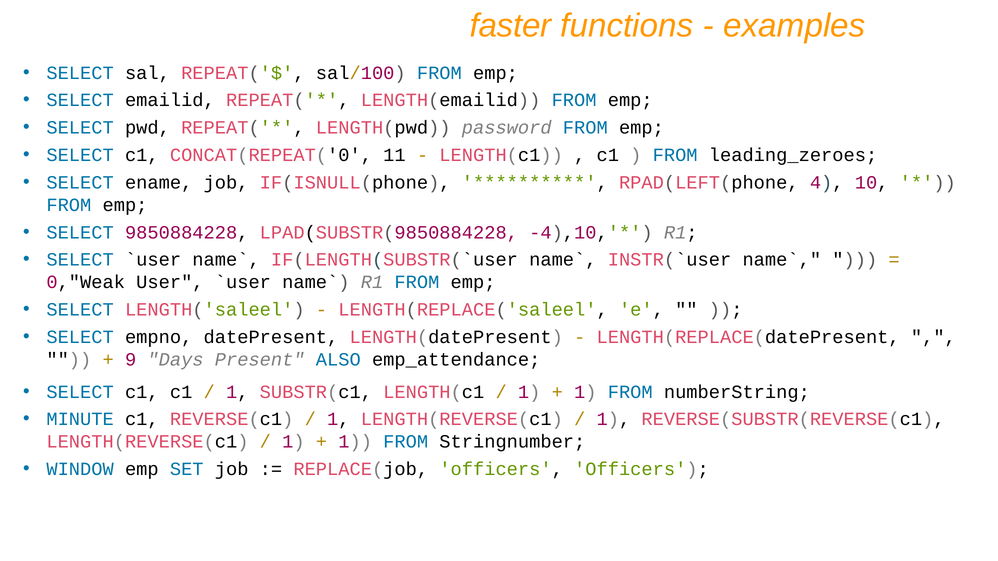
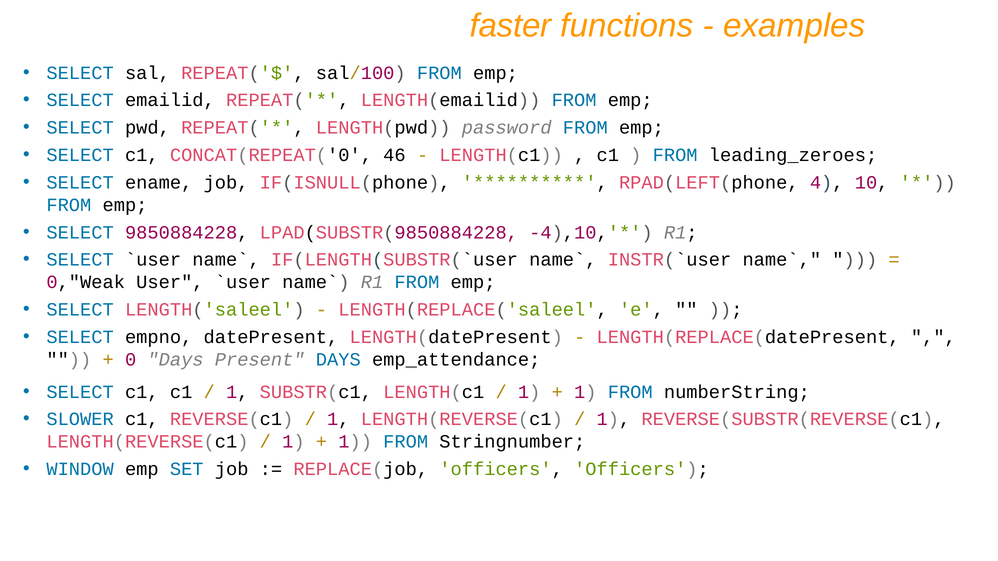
11: 11 -> 46 (394, 155)
9: 9 -> 0 (131, 360)
Present ALSO: ALSO -> DAYS (338, 360)
MINUTE: MINUTE -> SLOWER (80, 420)
